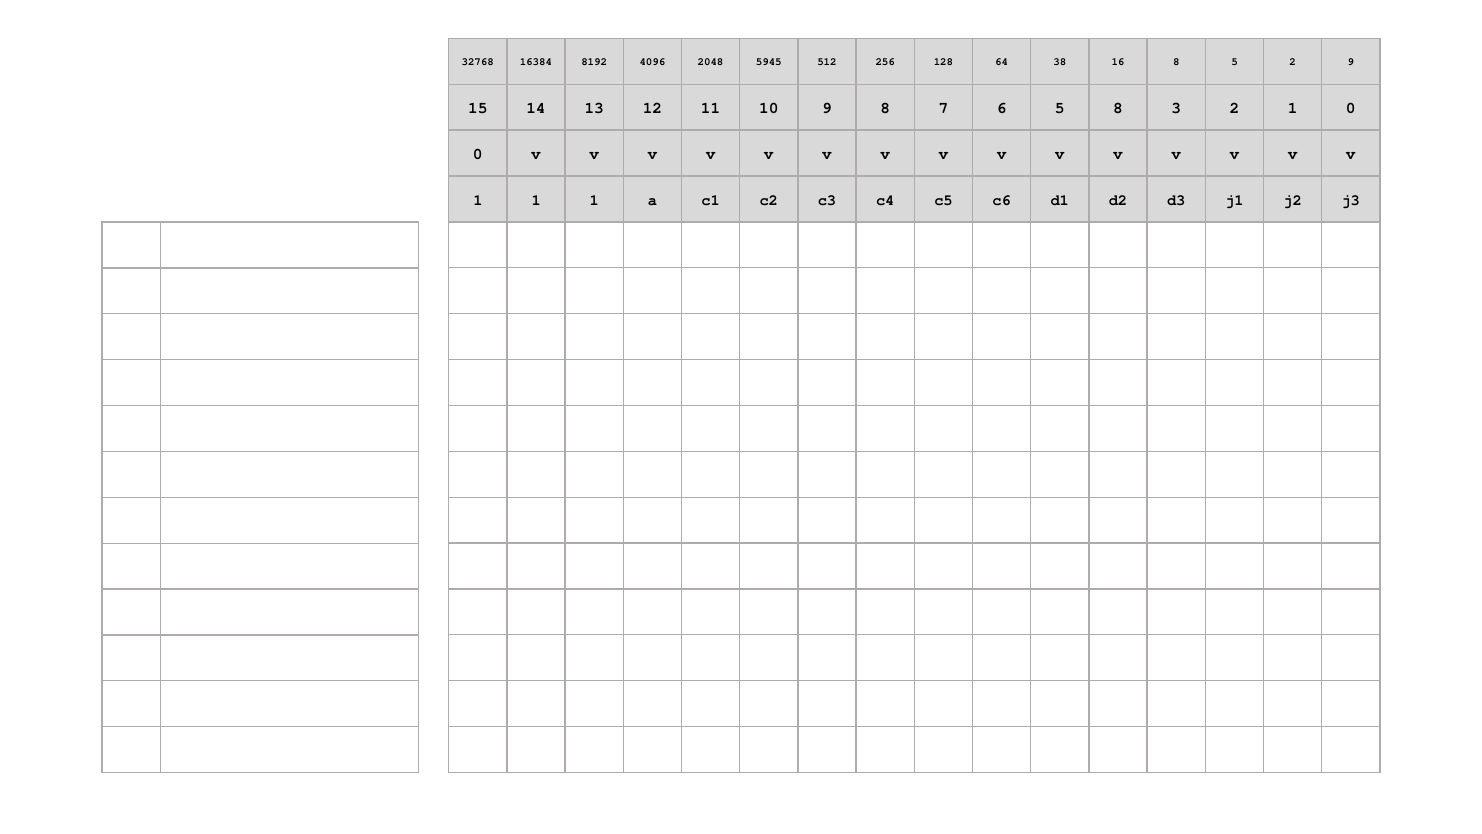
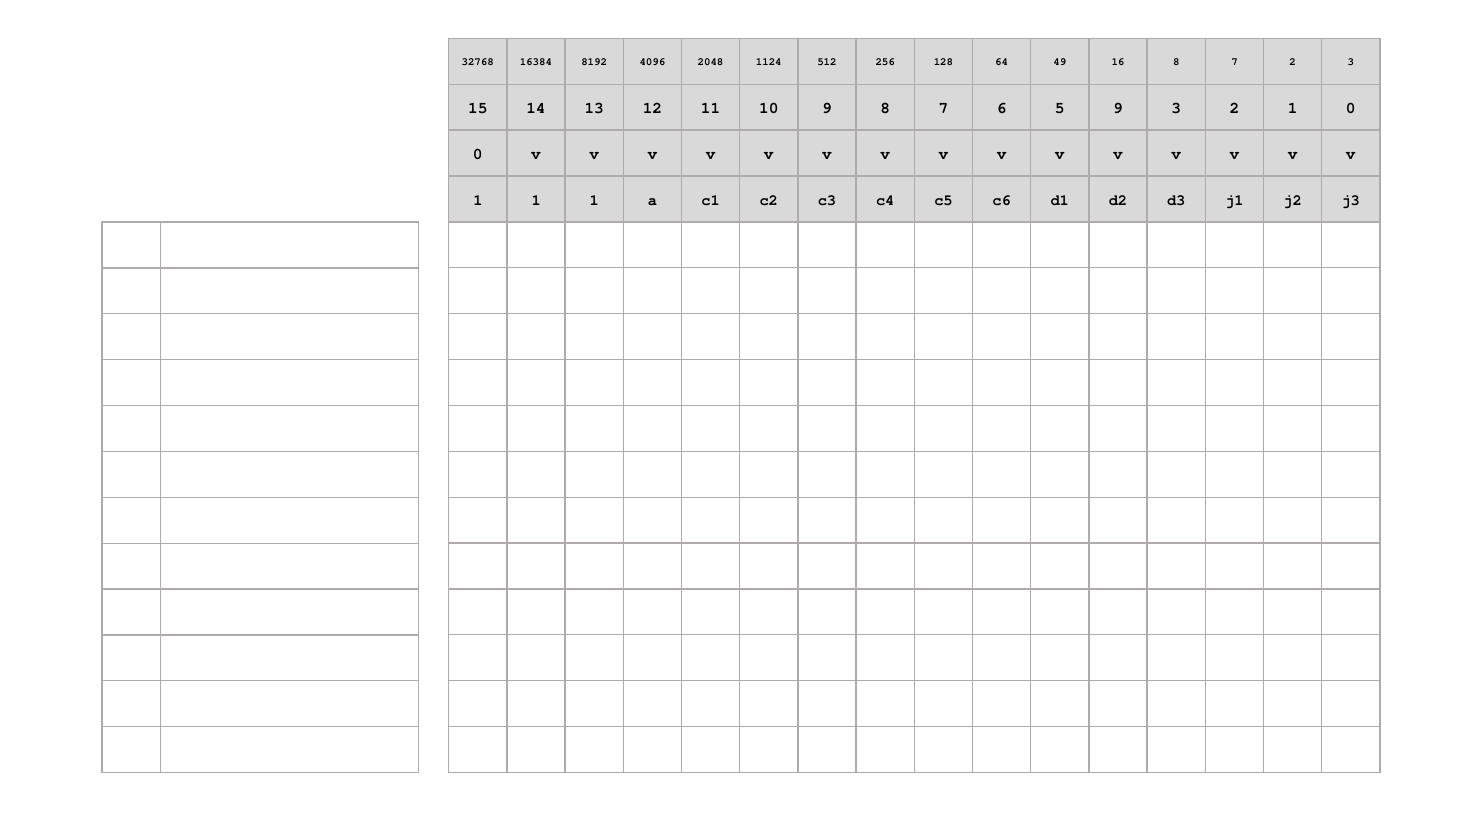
5945: 5945 -> 1124 (769, 62)
38: 38 -> 49 (1060, 62)
16 8 5: 5 -> 7 (1235, 62)
2 9: 9 -> 3 (1351, 62)
5 8: 8 -> 9 (1118, 108)
